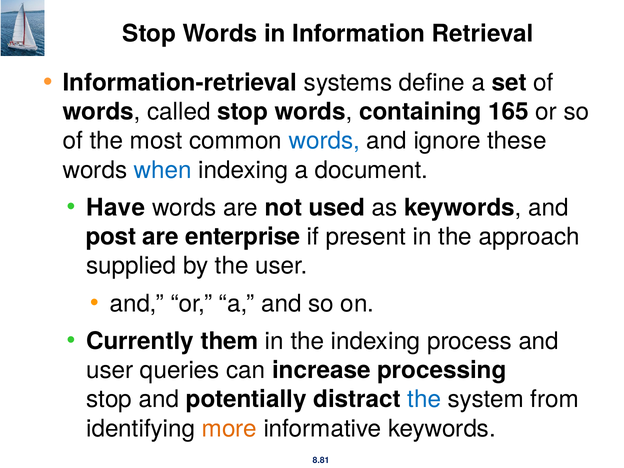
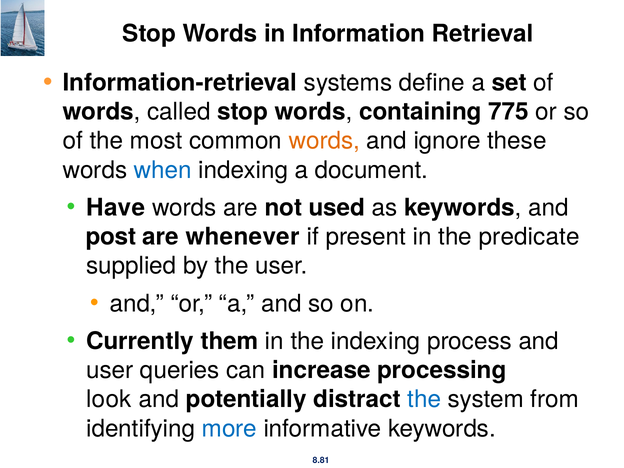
165: 165 -> 775 (509, 112)
words colour: blue -> orange (324, 141)
enterprise: enterprise -> whenever (243, 237)
approach: approach -> predicate (529, 237)
stop: stop -> look (109, 399)
more colour: orange -> blue (229, 429)
